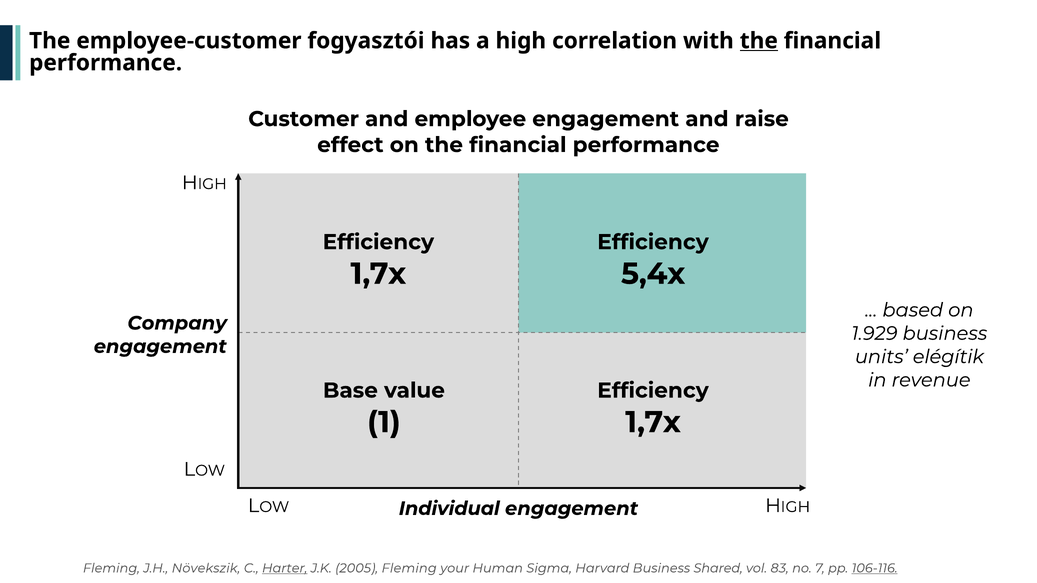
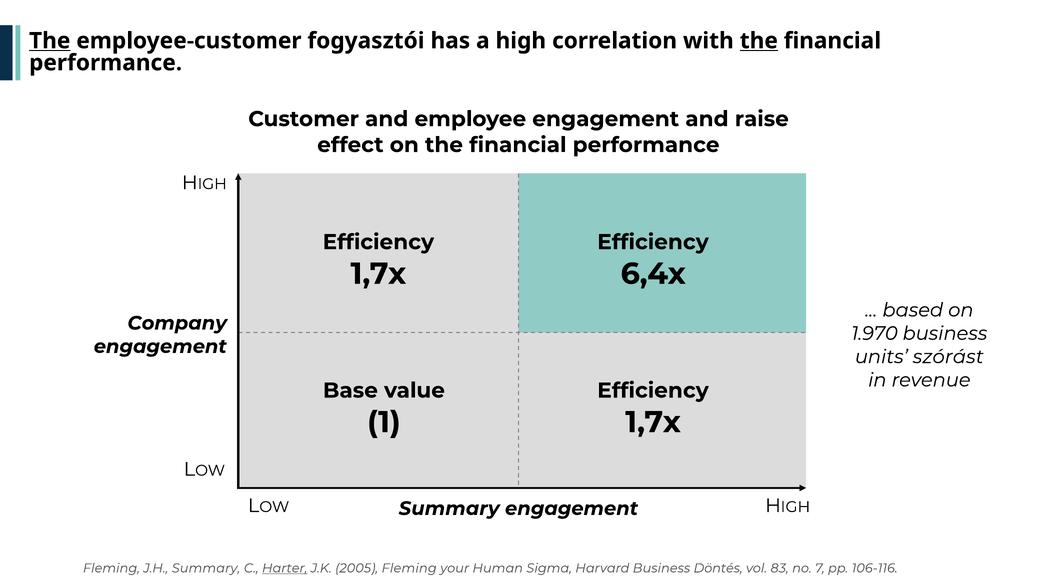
The underline: none -> present (50, 41)
5,4x: 5,4x -> 6,4x (653, 274)
1.929: 1.929 -> 1.970 (875, 334)
elégítik: elégítik -> szórást (948, 357)
Individual: Individual -> Summary (449, 509)
J.H Növekszik: Növekszik -> Summary (206, 568)
Shared: Shared -> Döntés (718, 568)
106-116 underline: present -> none (875, 568)
